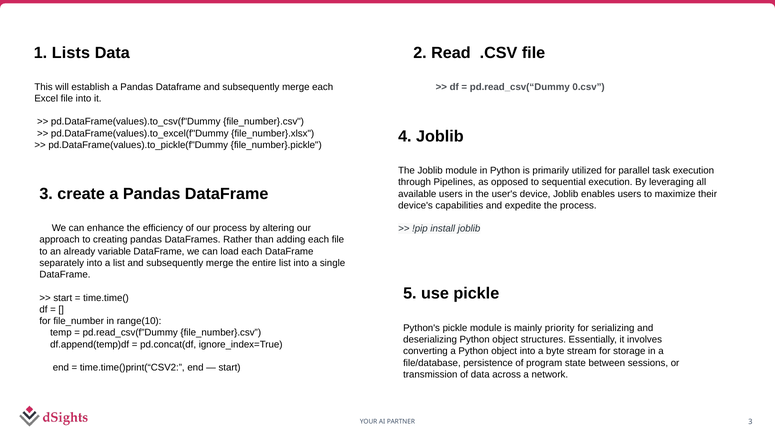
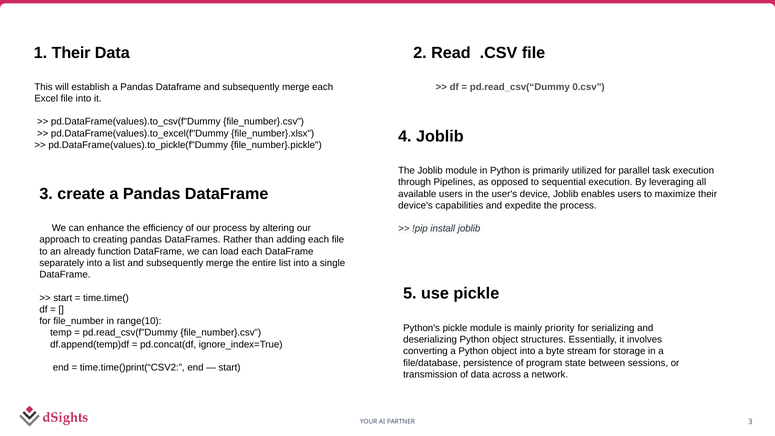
1 Lists: Lists -> Their (71, 53)
variable: variable -> function (114, 251)
